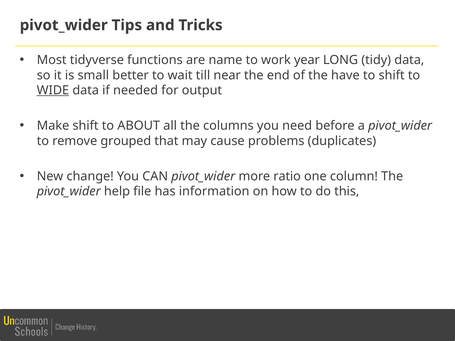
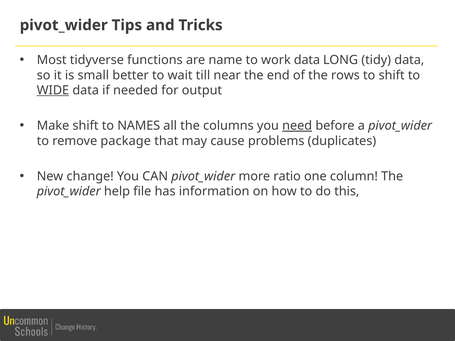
work year: year -> data (307, 60)
have: have -> rows (345, 75)
ABOUT: ABOUT -> NAMES (139, 126)
need underline: none -> present (297, 126)
grouped: grouped -> package (126, 141)
